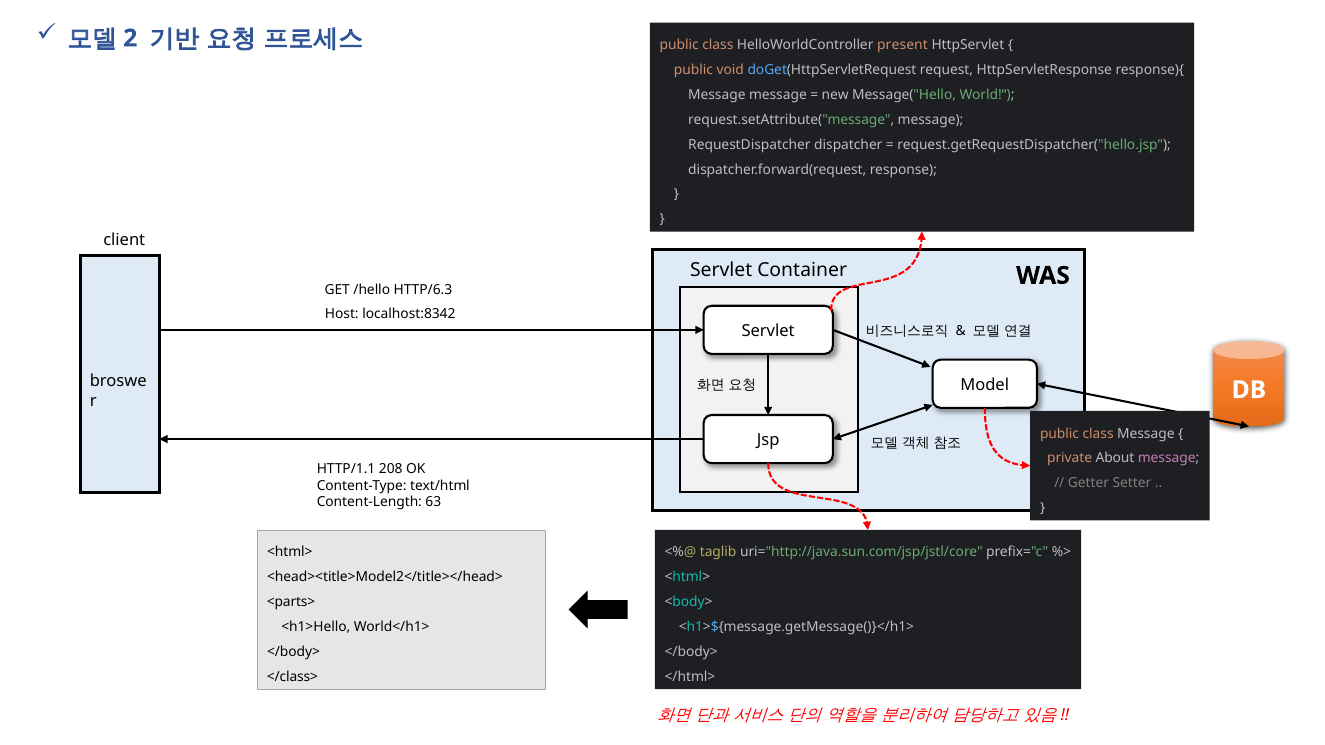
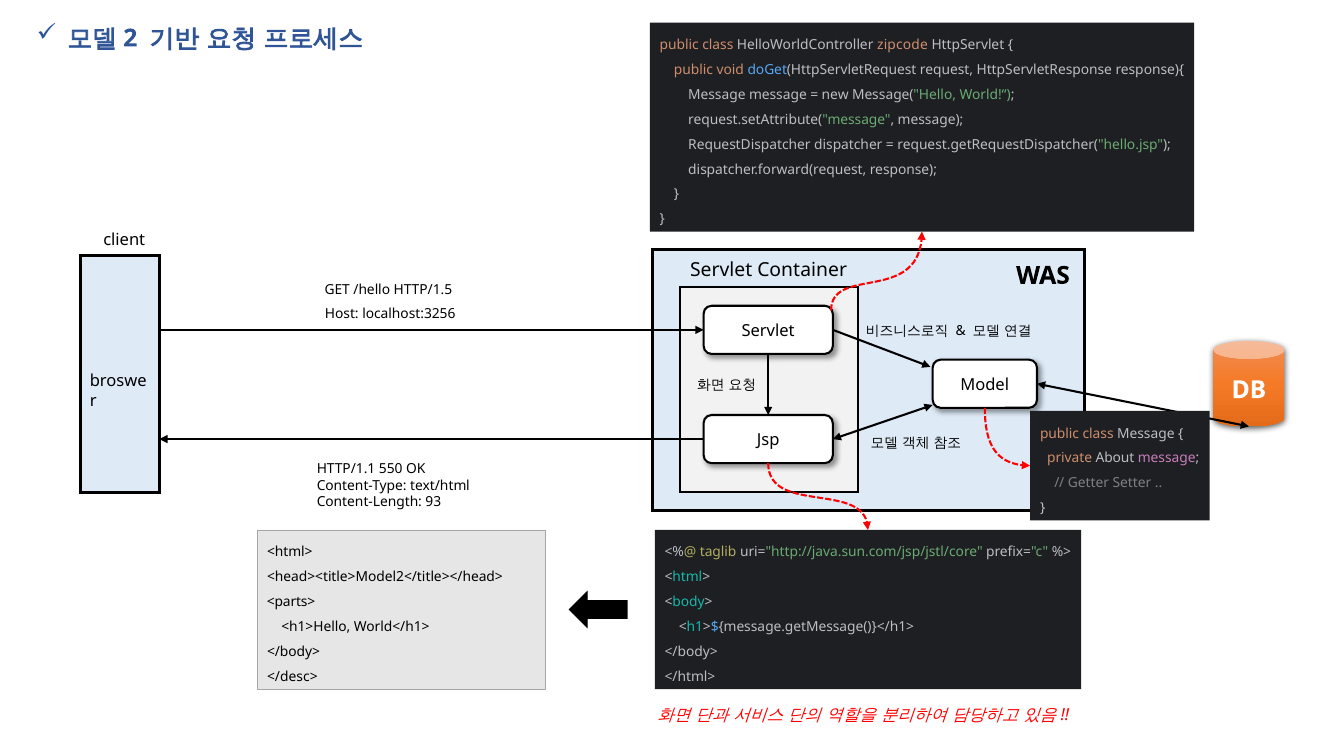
present: present -> zipcode (902, 45)
HTTP/6.3: HTTP/6.3 -> HTTP/1.5 (423, 290)
localhost:8342: localhost:8342 -> localhost:3256 (409, 315)
208: 208 -> 550 (391, 469)
63: 63 -> 93 (433, 502)
</class>: </class> -> </desc> (292, 677)
